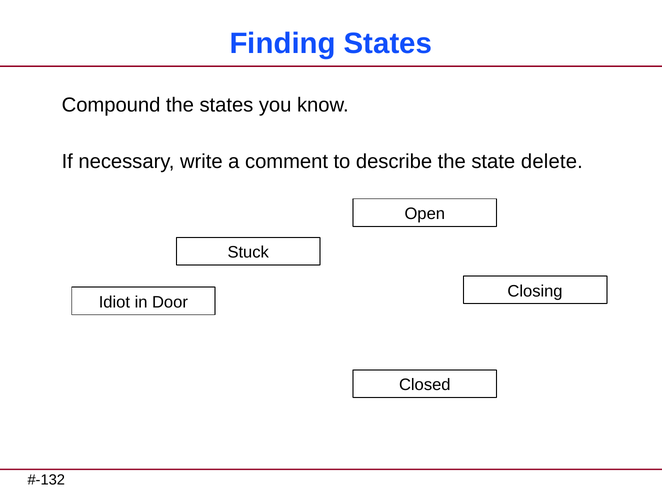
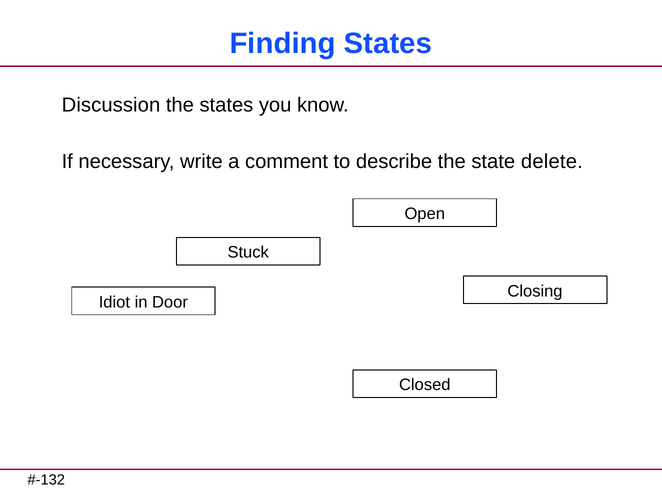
Compound: Compound -> Discussion (111, 105)
